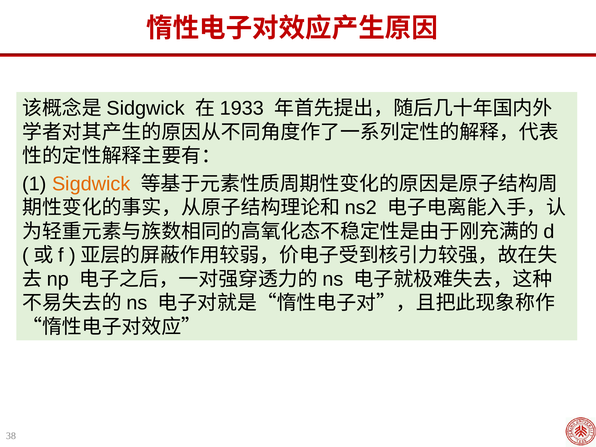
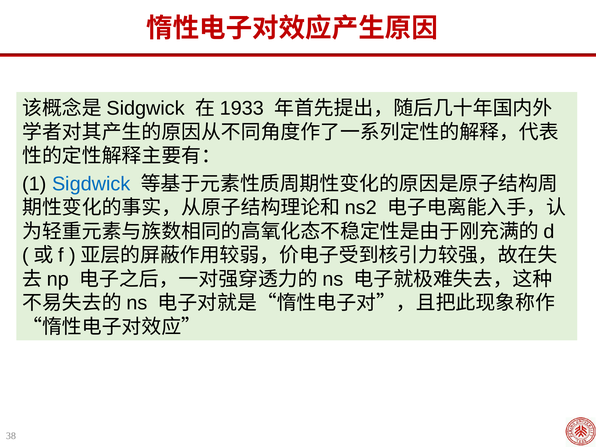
Sigdwick colour: orange -> blue (91, 184)
